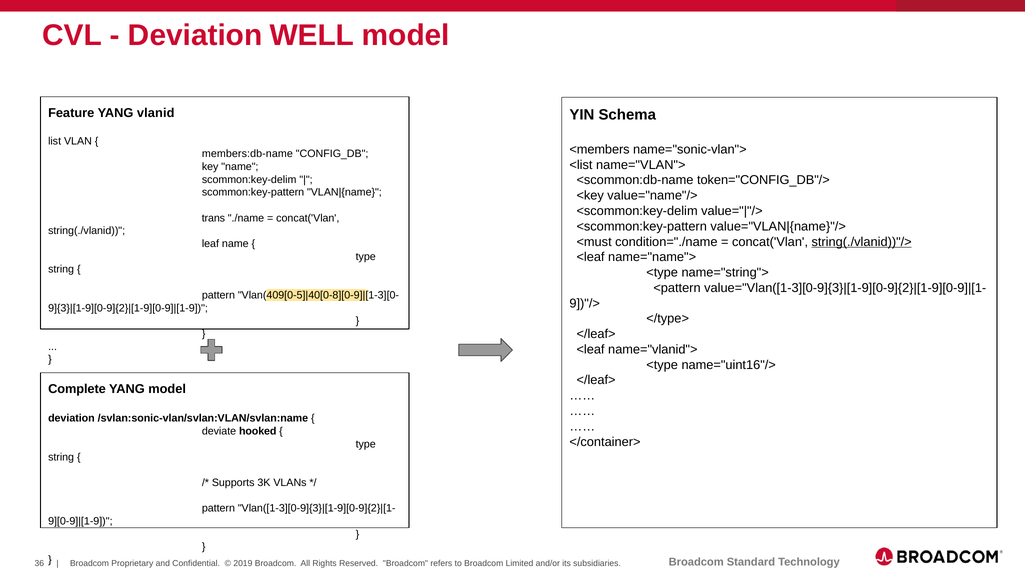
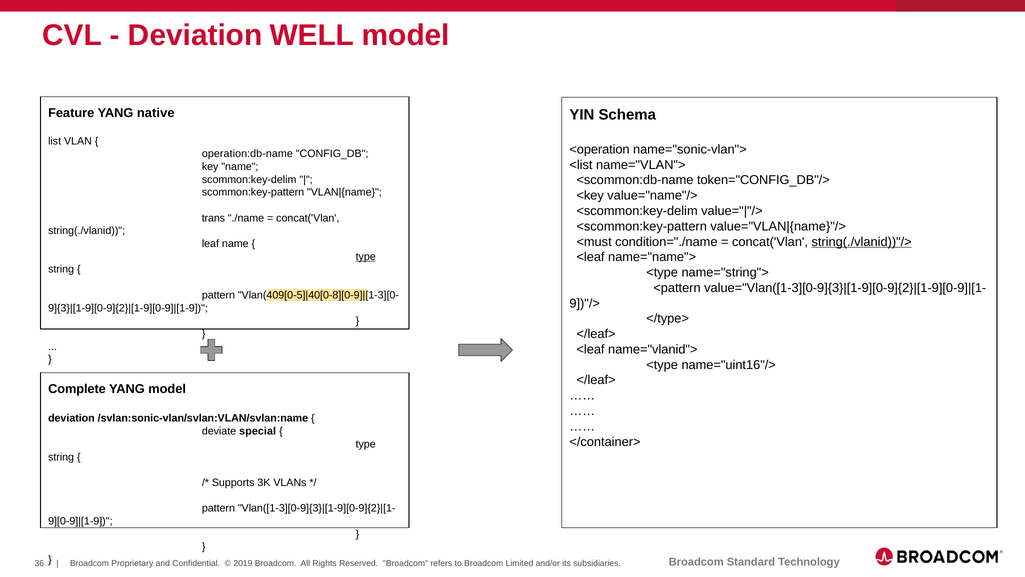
vlanid: vlanid -> native (156, 113)
<members: <members -> <operation (600, 149)
members:db-name: members:db-name -> operation:db-name (247, 154)
type underline: none -> present (366, 256)
hooked: hooked -> special (258, 431)
